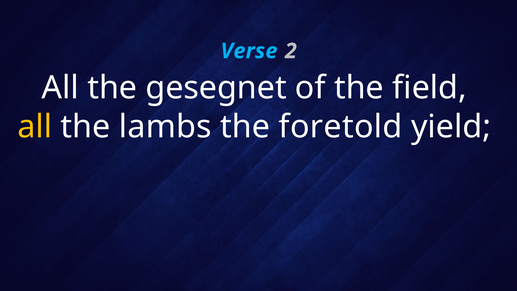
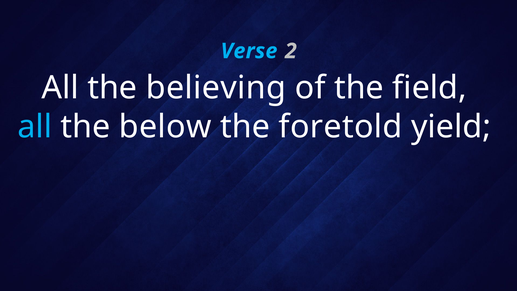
gesegnet: gesegnet -> believing (216, 88)
all colour: yellow -> light blue (35, 127)
lambs: lambs -> below (165, 127)
